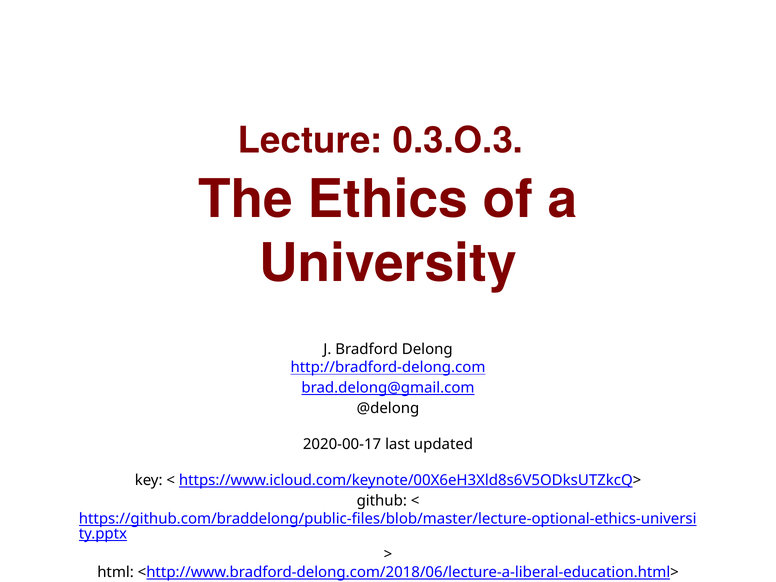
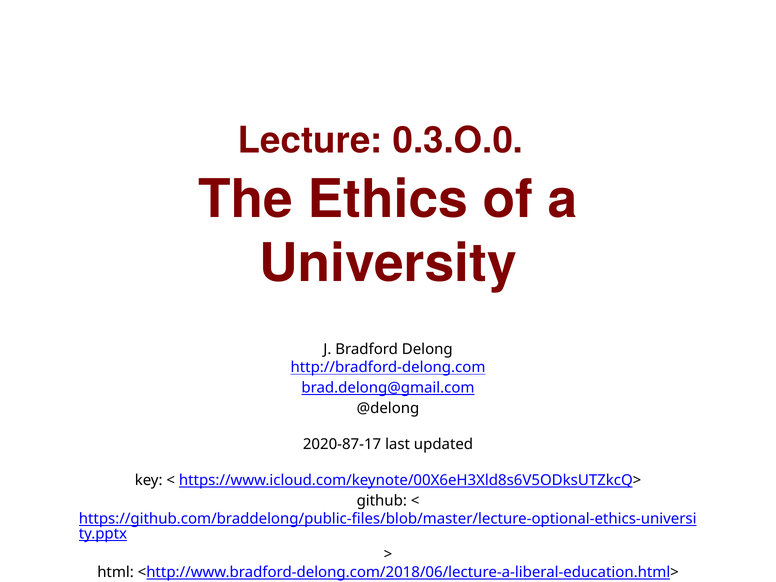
0.3.O.3: 0.3.O.3 -> 0.3.O.0 (458, 141)
2020-00-17: 2020-00-17 -> 2020-87-17 (342, 444)
